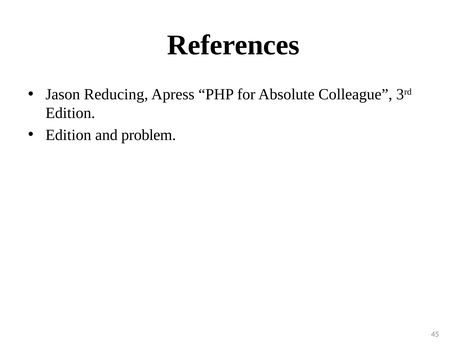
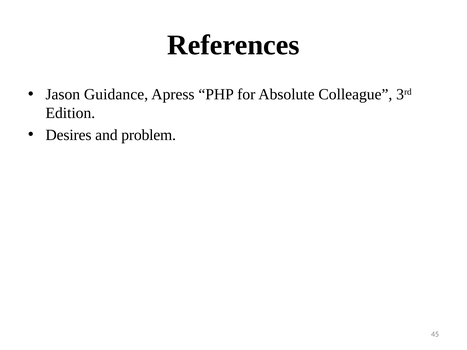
Reducing: Reducing -> Guidance (116, 94)
Edition: Edition -> Desires (69, 135)
